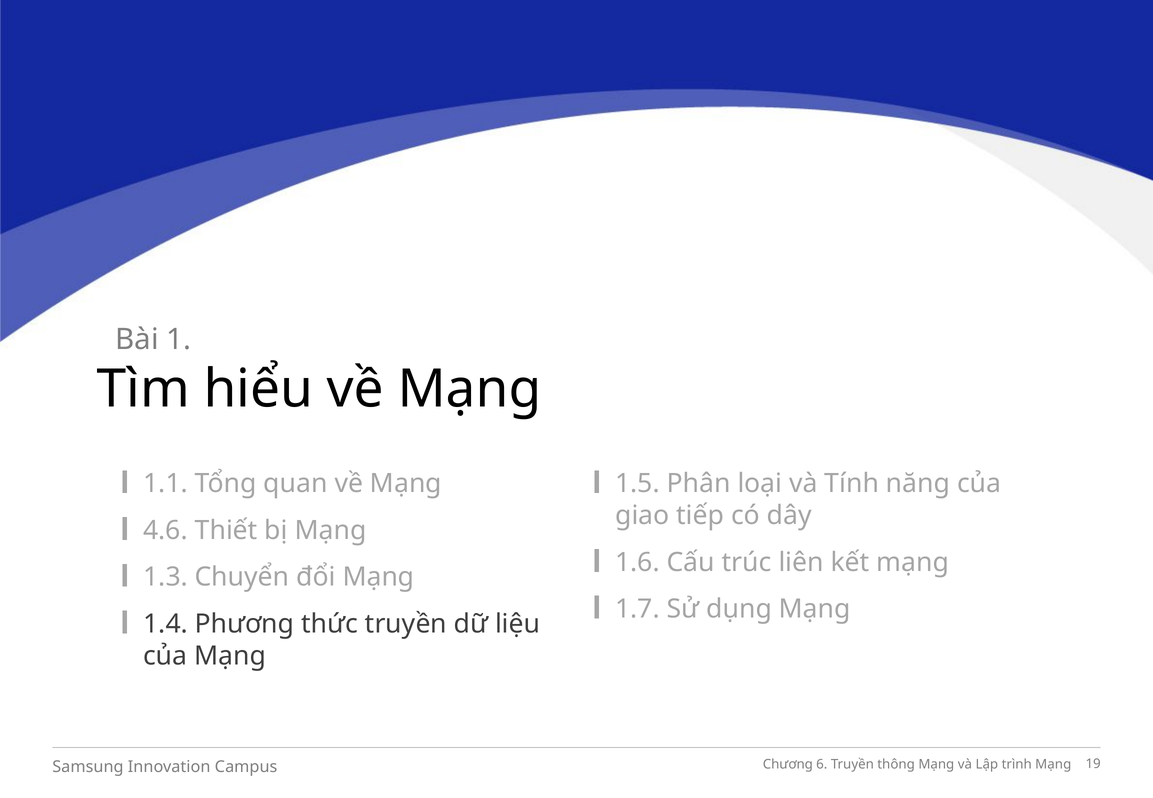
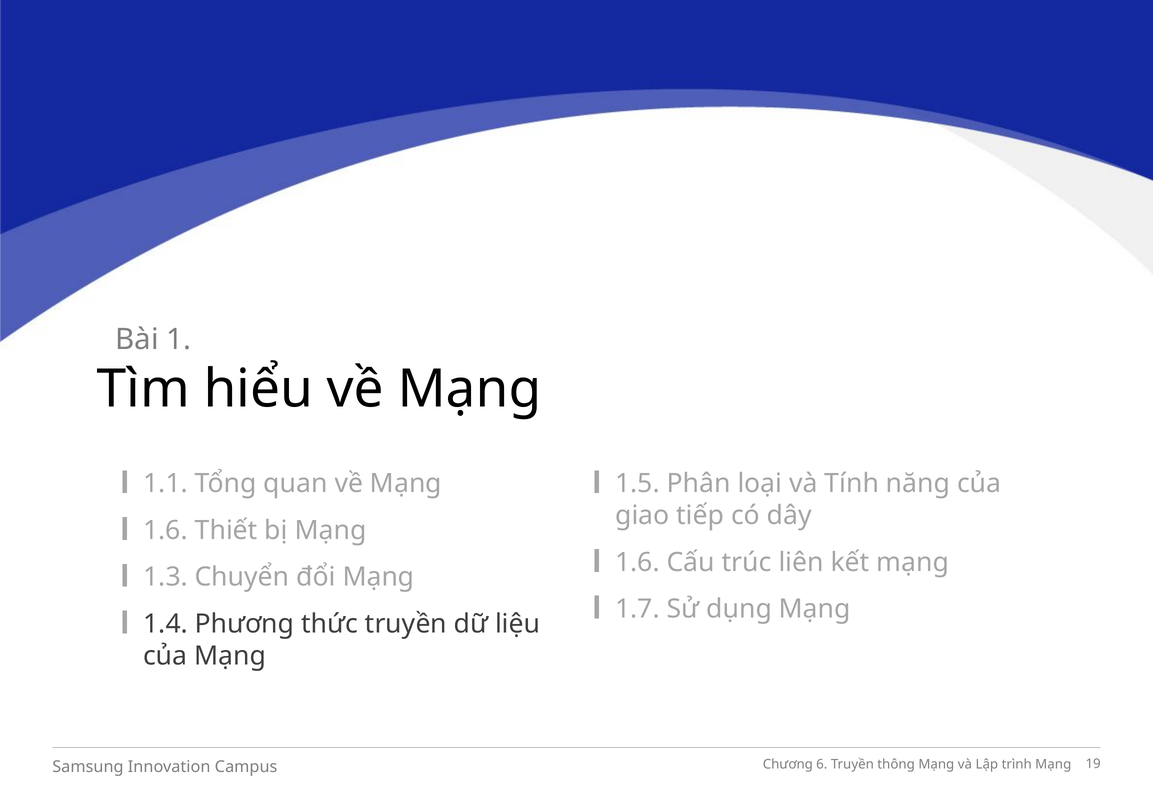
4.6: 4.6 -> 1.6 (166, 531)
